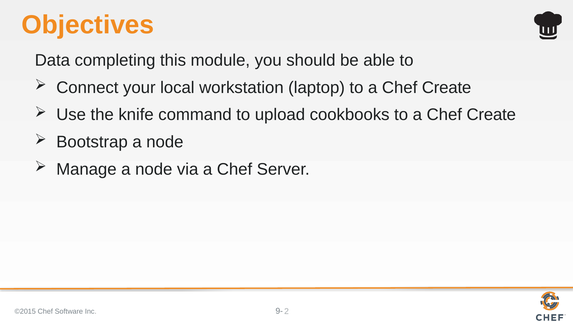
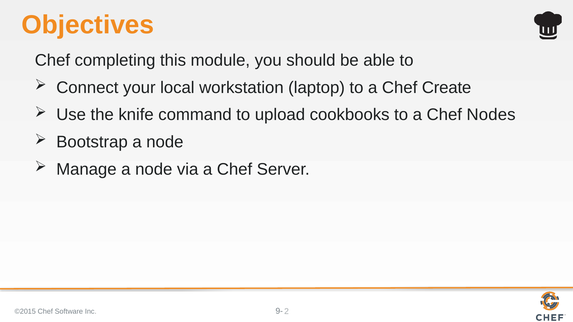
Data: Data -> Chef (52, 60)
Create: Create -> Nodes (491, 115)
